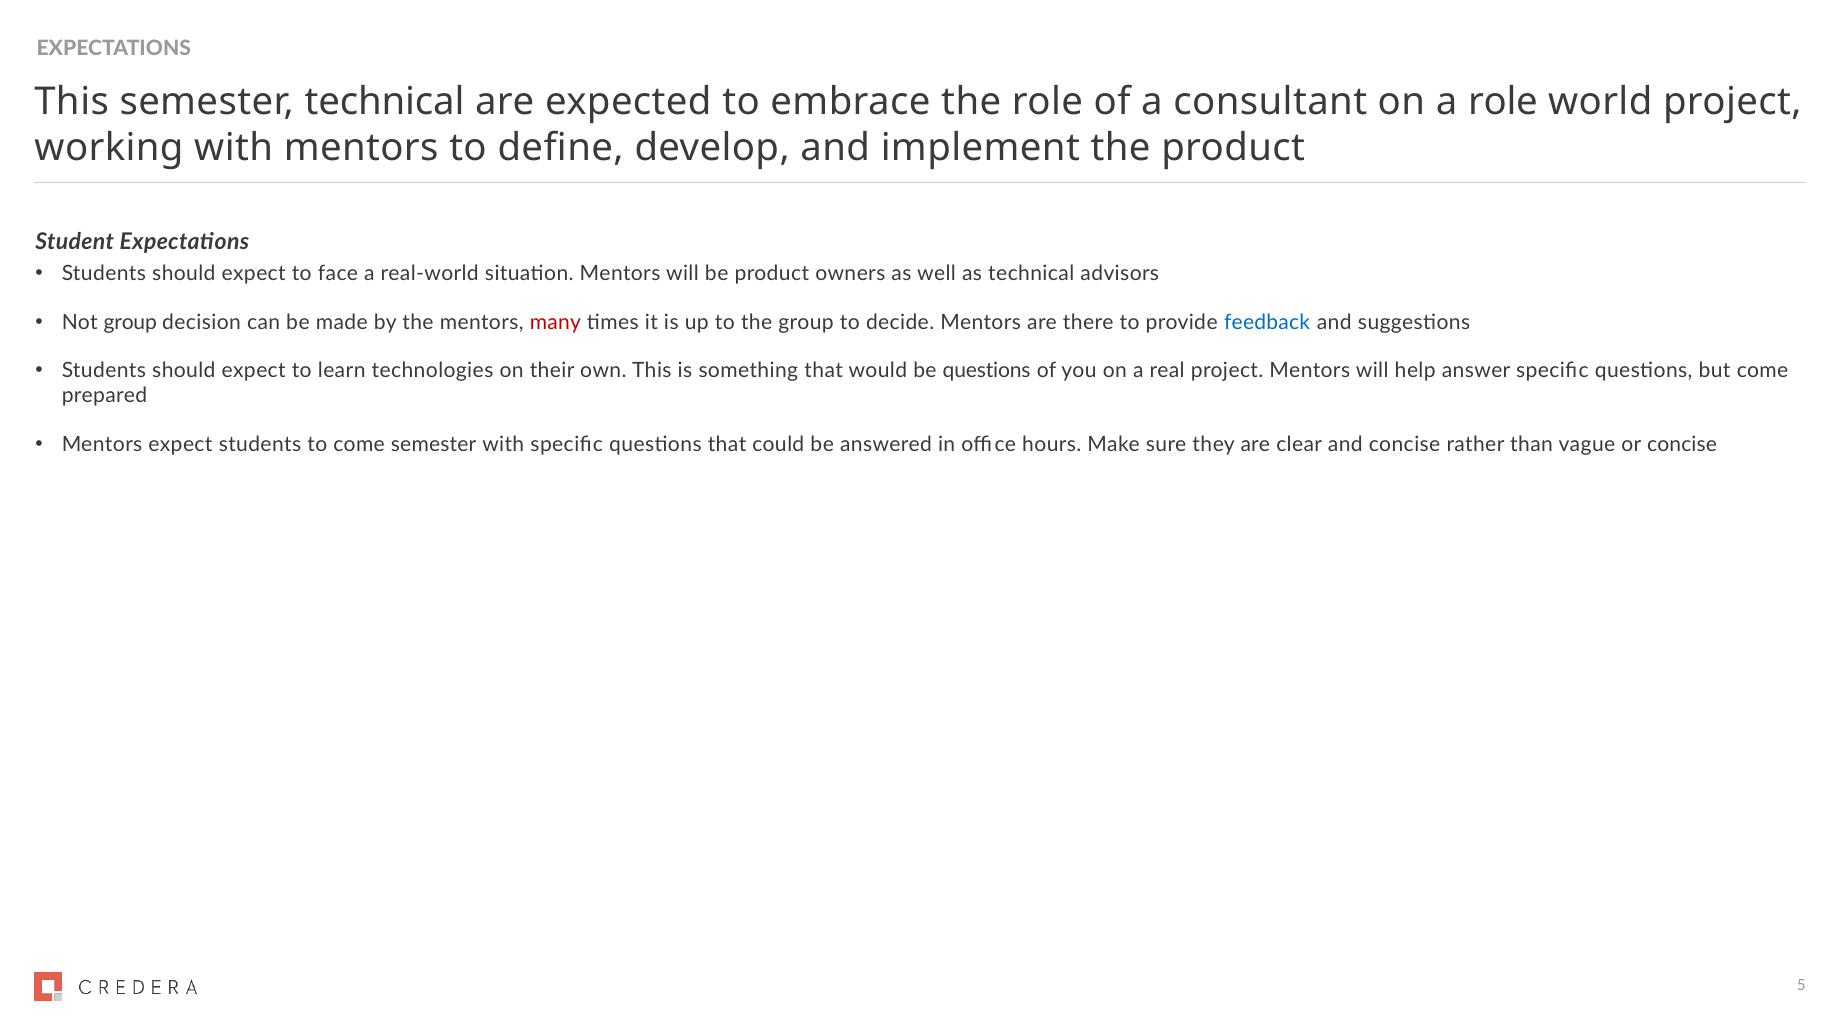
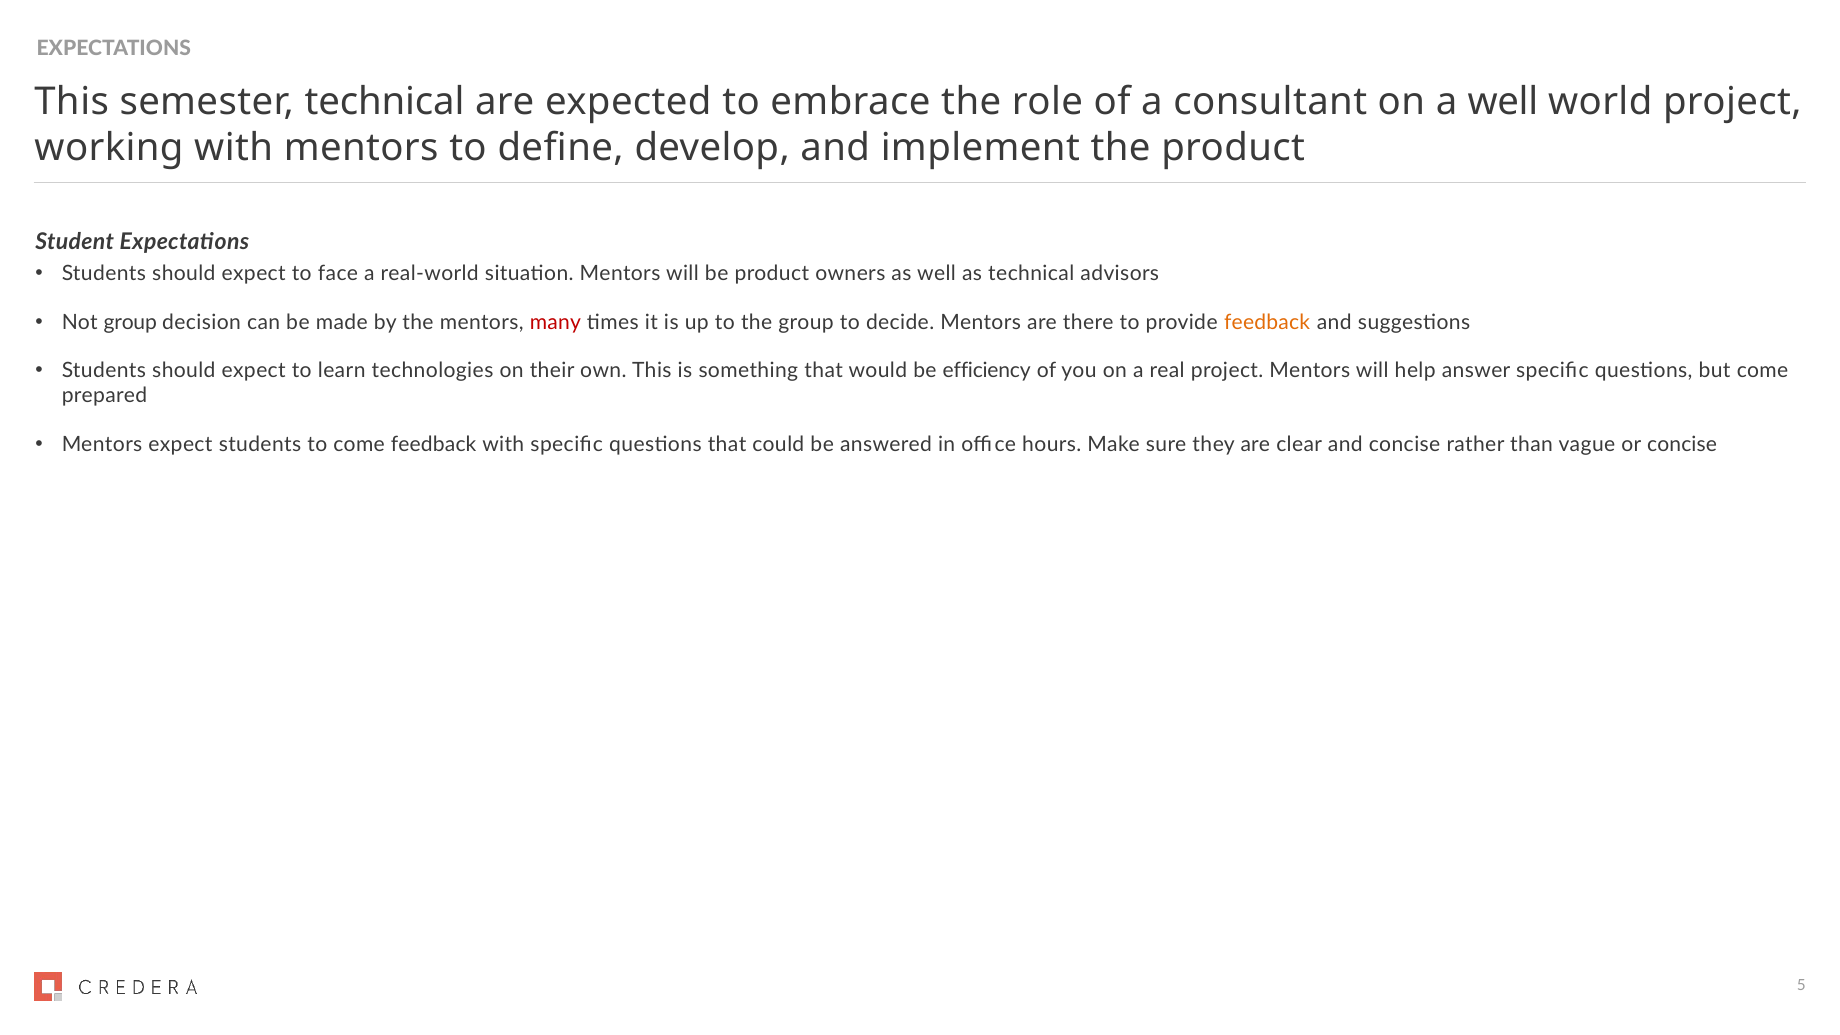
a role: role -> well (1503, 101)
feedback colour: blue -> orange (1267, 322)
be questions: questions -> efficiency (987, 371)
come semester: semester -> feedback (434, 444)
